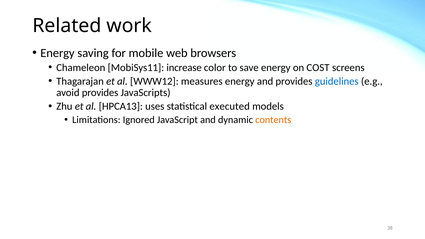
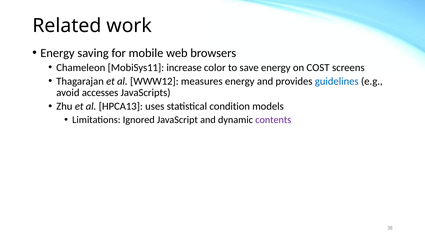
avoid provides: provides -> accesses (100, 93)
executed: executed -> condition (230, 106)
contents colour: orange -> purple (273, 120)
